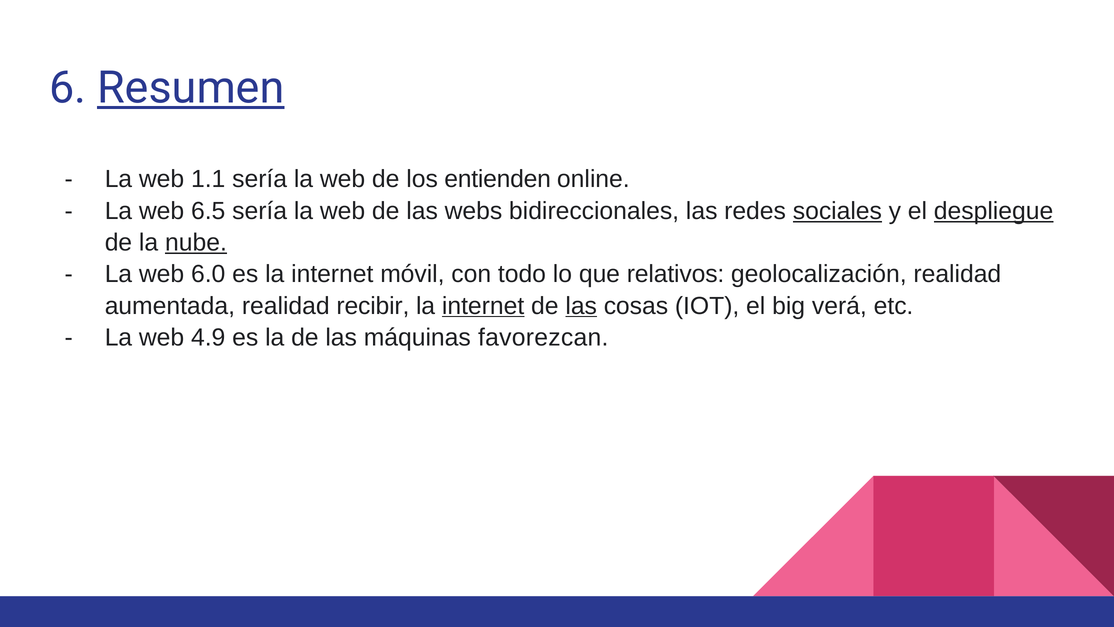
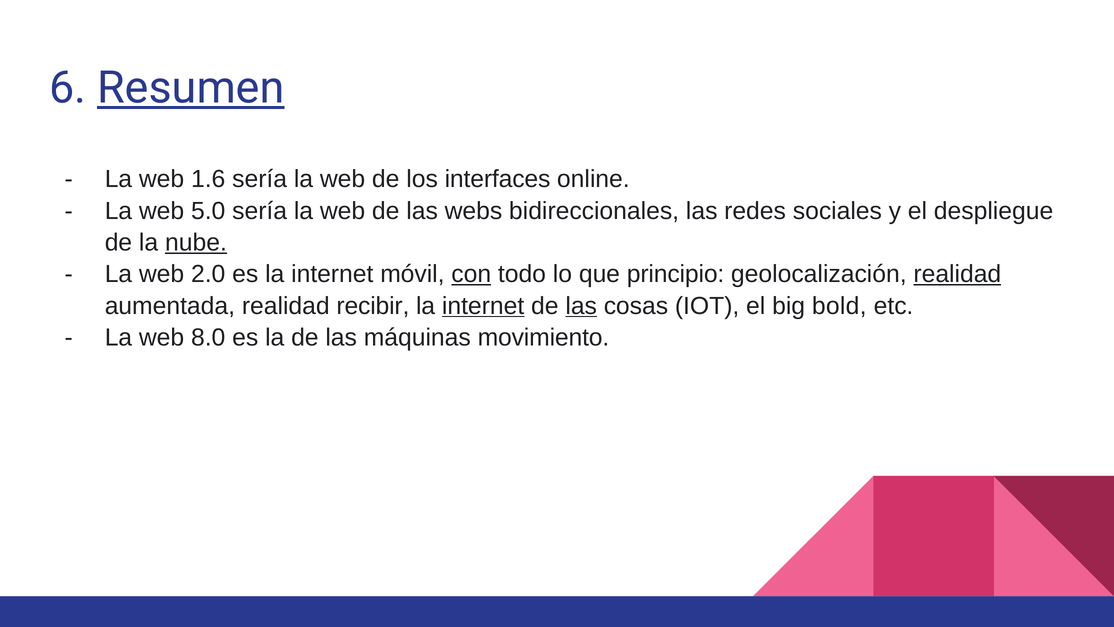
1.1: 1.1 -> 1.6 (208, 179)
entienden: entienden -> interfaces (498, 179)
6.5: 6.5 -> 5.0 (208, 211)
sociales underline: present -> none (837, 211)
despliegue underline: present -> none (994, 211)
6.0: 6.0 -> 2.0 (208, 274)
con underline: none -> present (471, 274)
relativos: relativos -> principio (676, 274)
realidad underline: none -> present (957, 274)
verá: verá -> bold (839, 306)
4.9: 4.9 -> 8.0 (208, 337)
favorezcan: favorezcan -> movimiento (543, 337)
